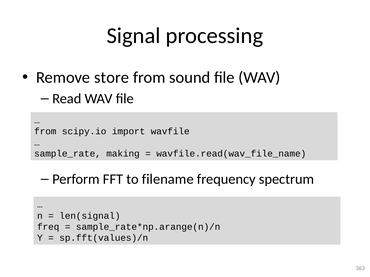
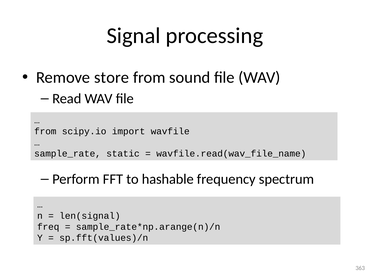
making: making -> static (123, 154)
filename: filename -> hashable (168, 180)
